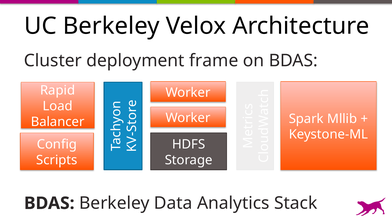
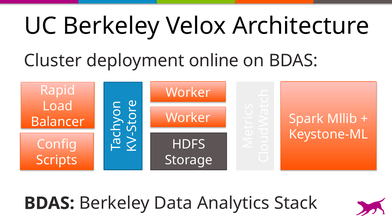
frame: frame -> online (214, 61)
